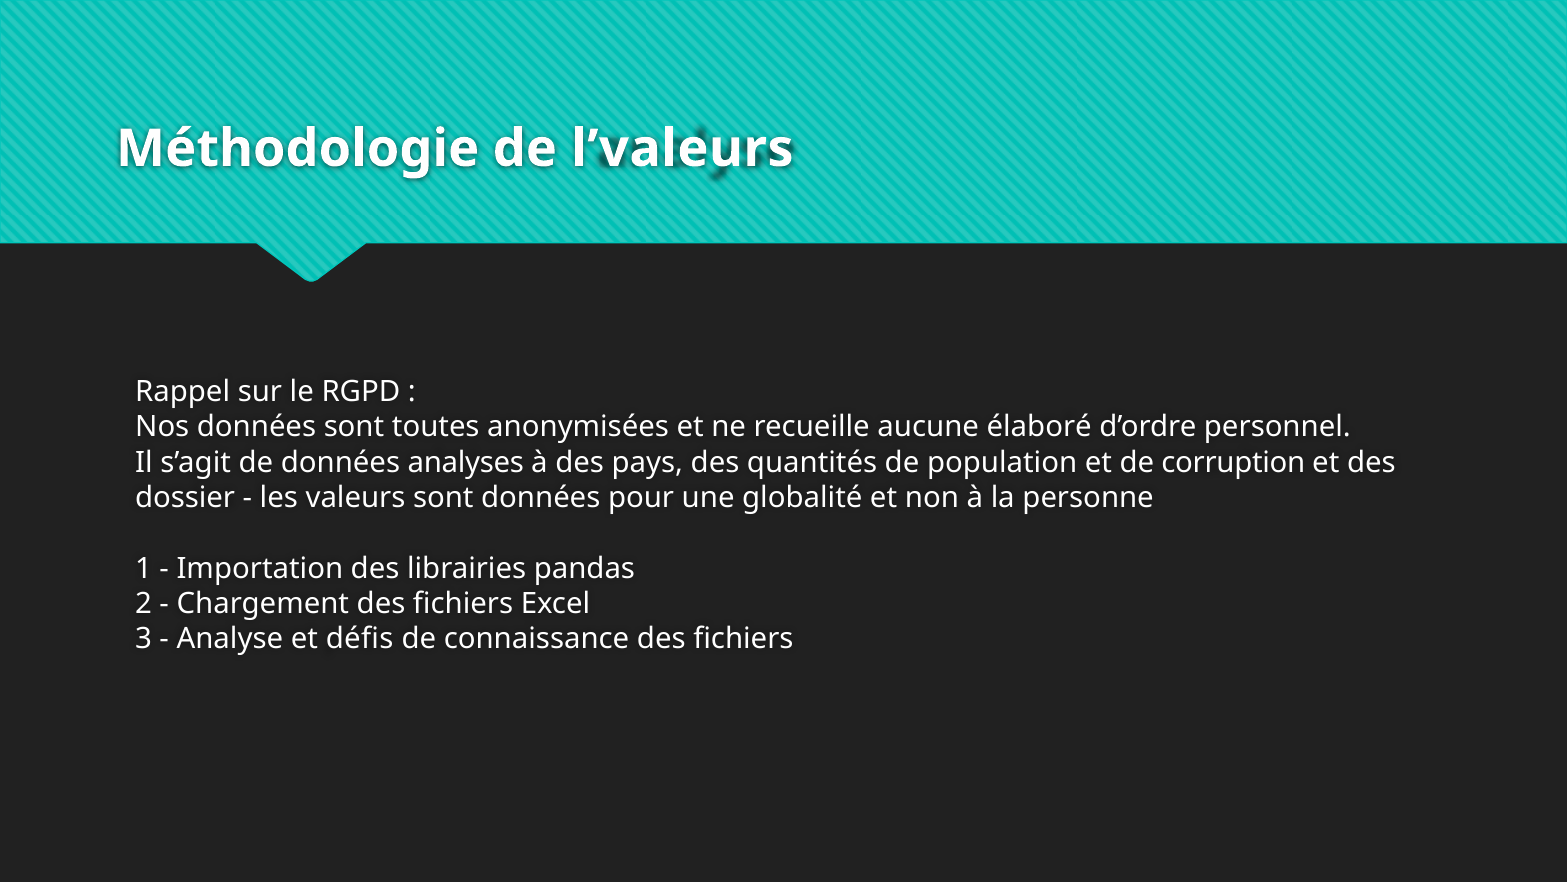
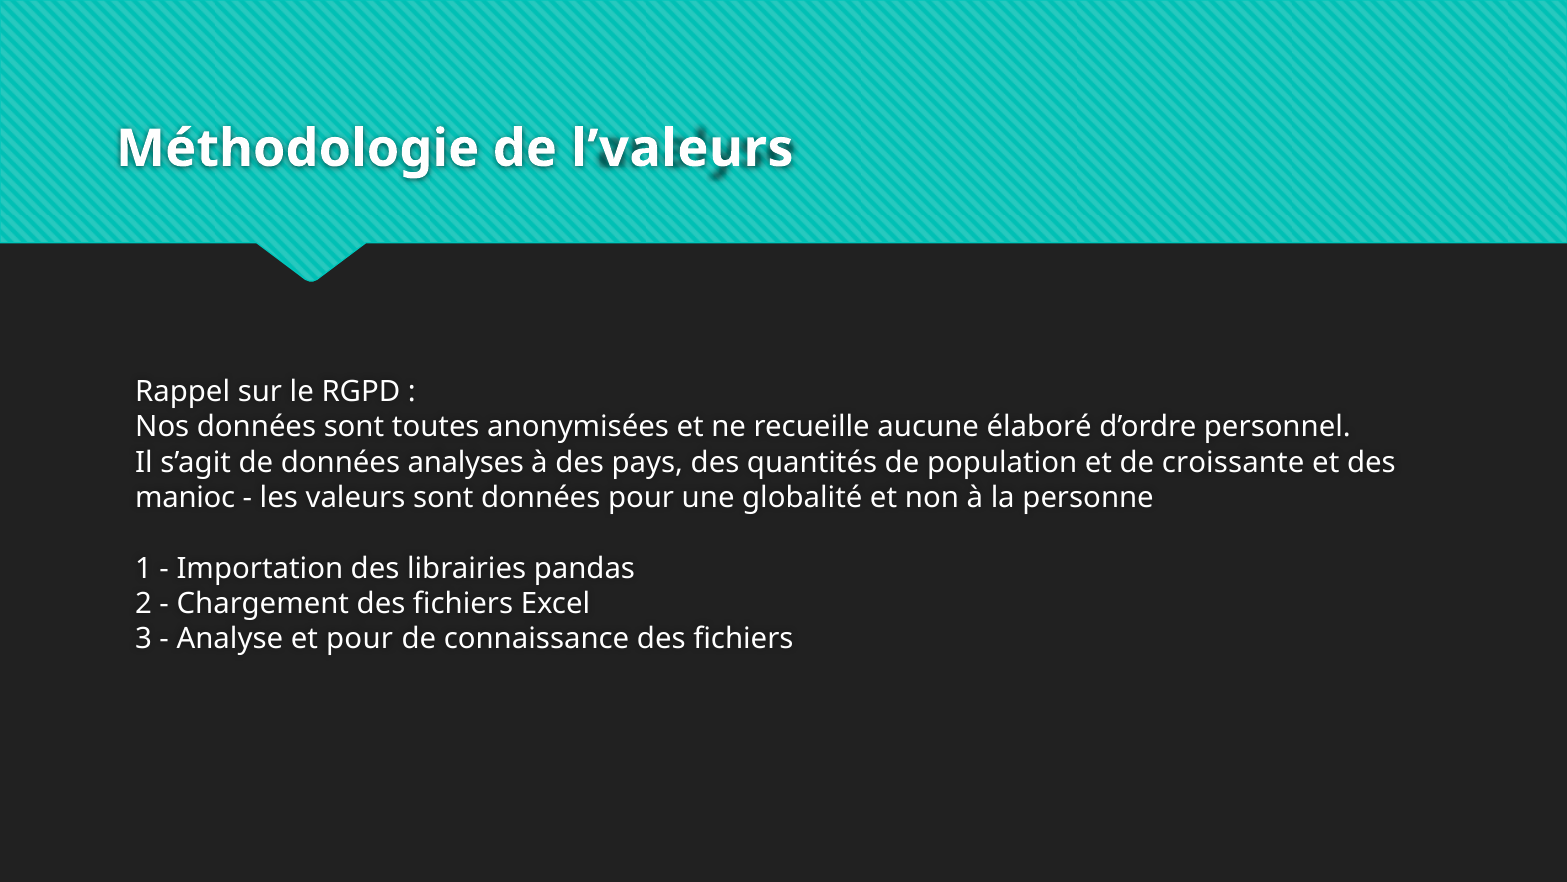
corruption: corruption -> croissante (1233, 462)
dossier: dossier -> manioc (185, 497)
et défis: défis -> pour (360, 638)
